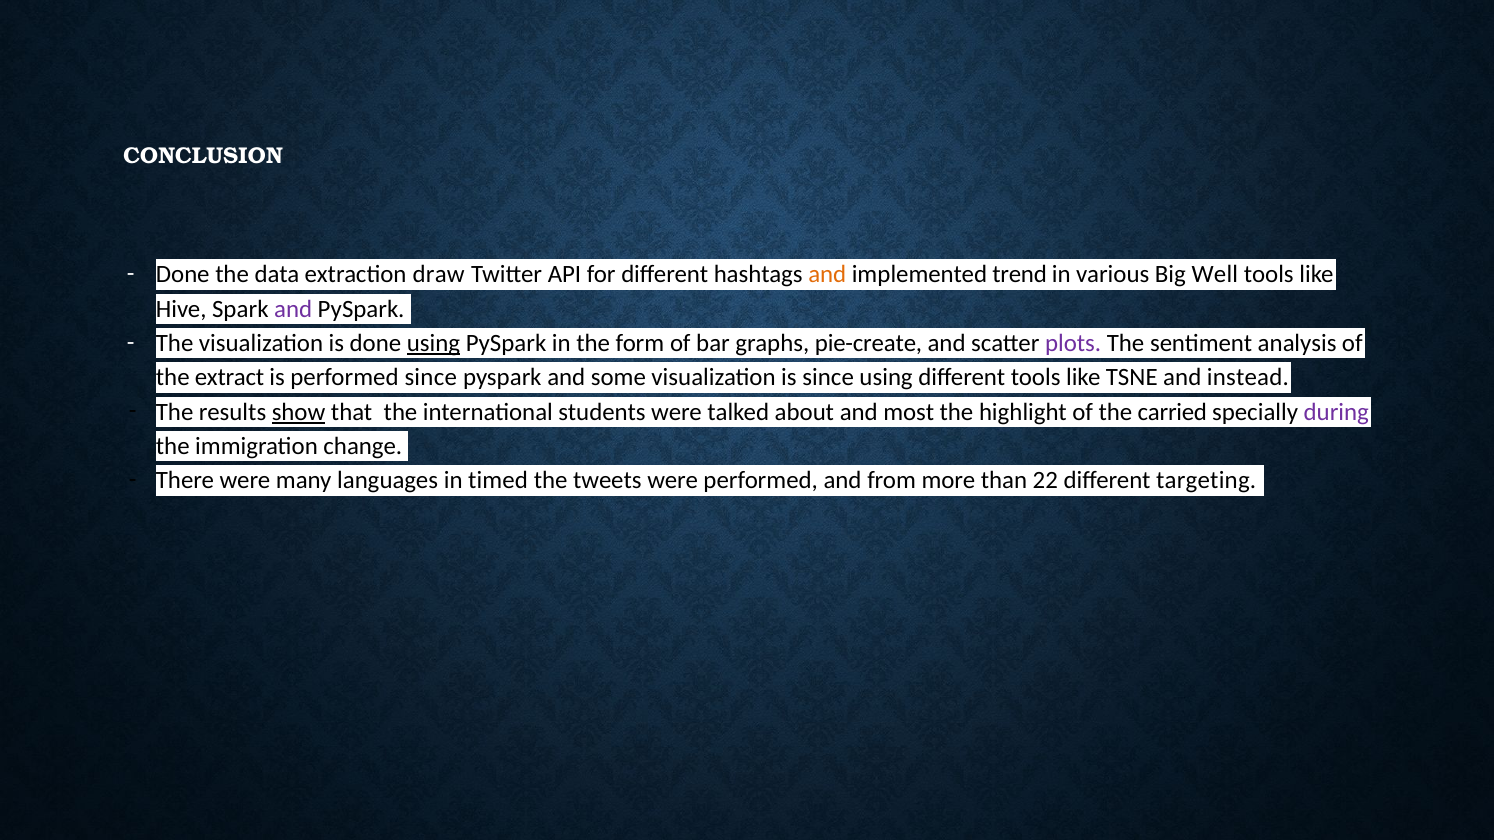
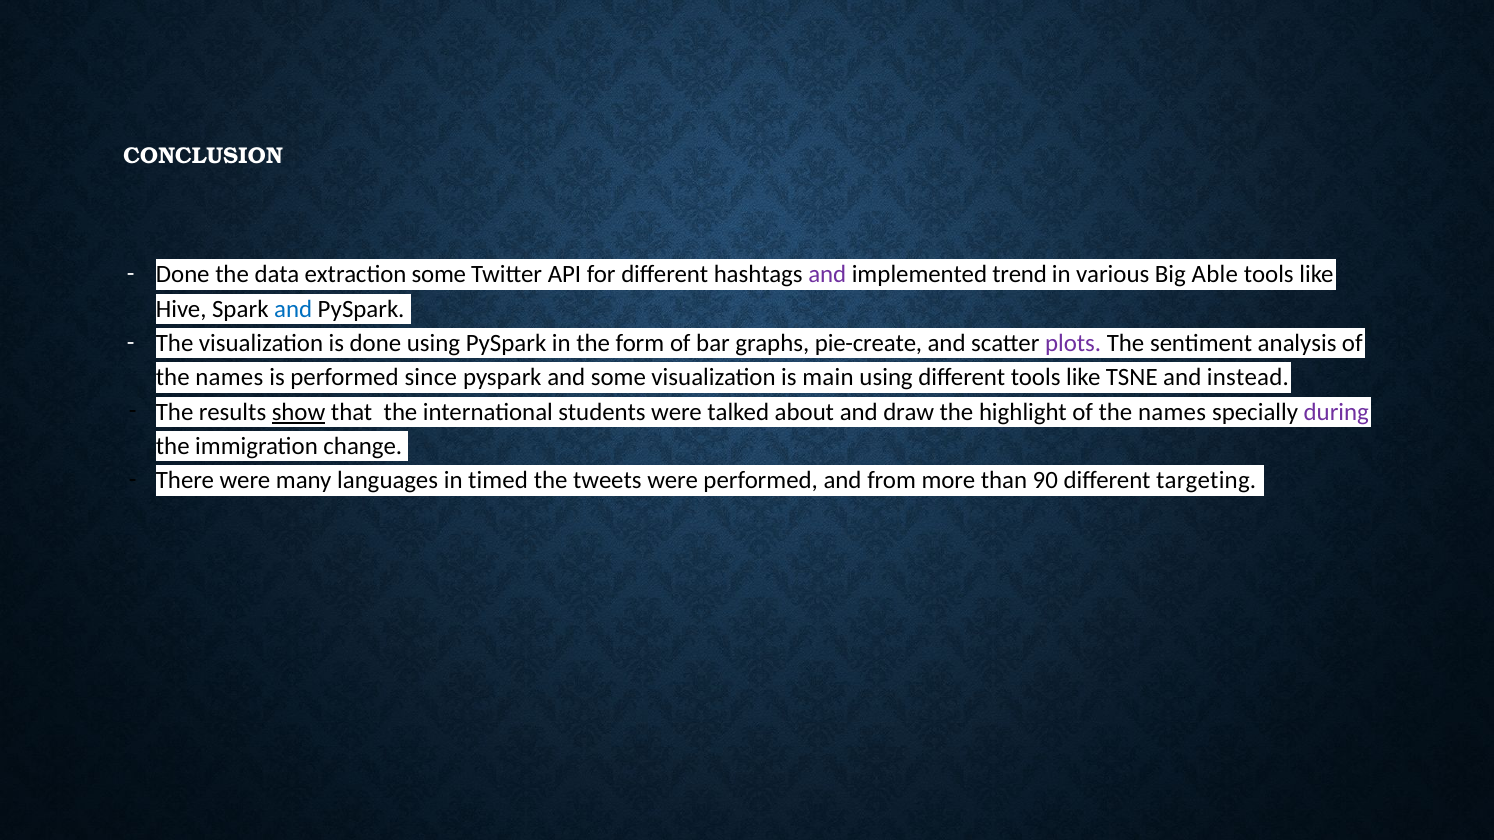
extraction draw: draw -> some (439, 275)
and colour: orange -> purple (827, 275)
Well: Well -> Able (1215, 275)
and colour: purple -> blue (293, 309)
using underline: present -> none (433, 344)
extract: extract -> names (229, 378)
is since: since -> main (828, 378)
most: most -> draw (909, 412)
highlight of the carried: carried -> names (1172, 412)
22: 22 -> 90 (1045, 481)
